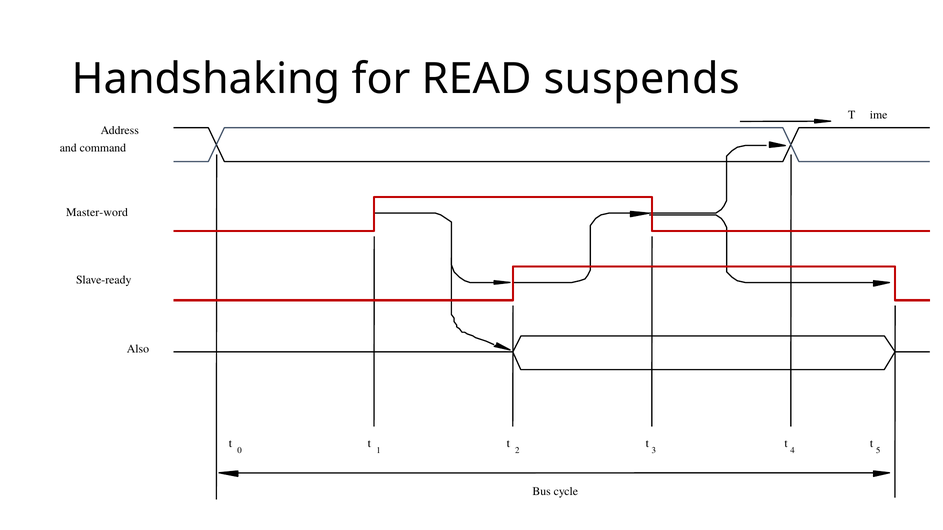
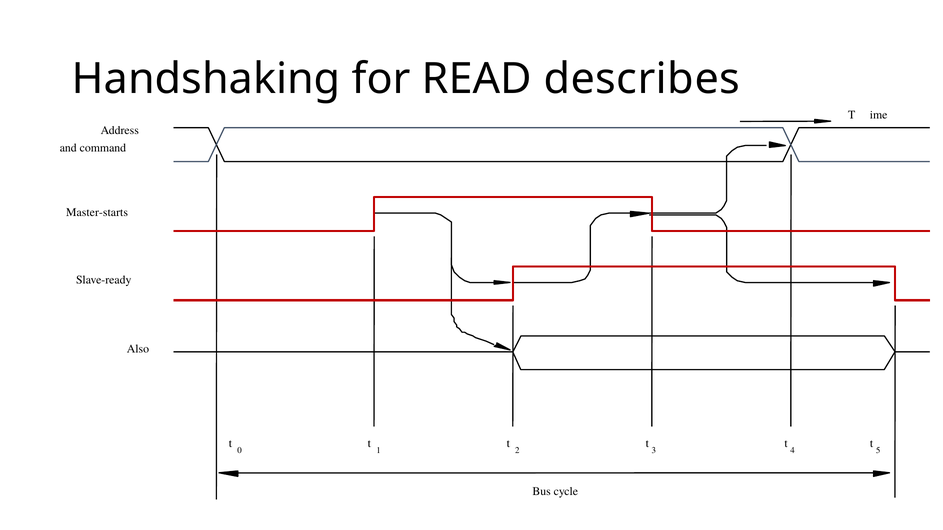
suspends: suspends -> describes (642, 79)
Master-word: Master-word -> Master-starts (97, 212)
